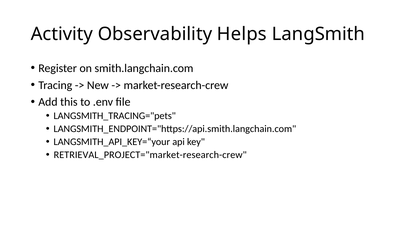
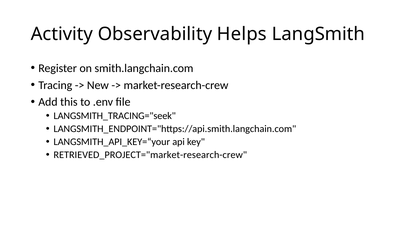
LANGSMITH_TRACING="pets: LANGSMITH_TRACING="pets -> LANGSMITH_TRACING="seek (115, 116)
RETRIEVAL_PROJECT="market-research-crew: RETRIEVAL_PROJECT="market-research-crew -> RETRIEVED_PROJECT="market-research-crew (150, 155)
